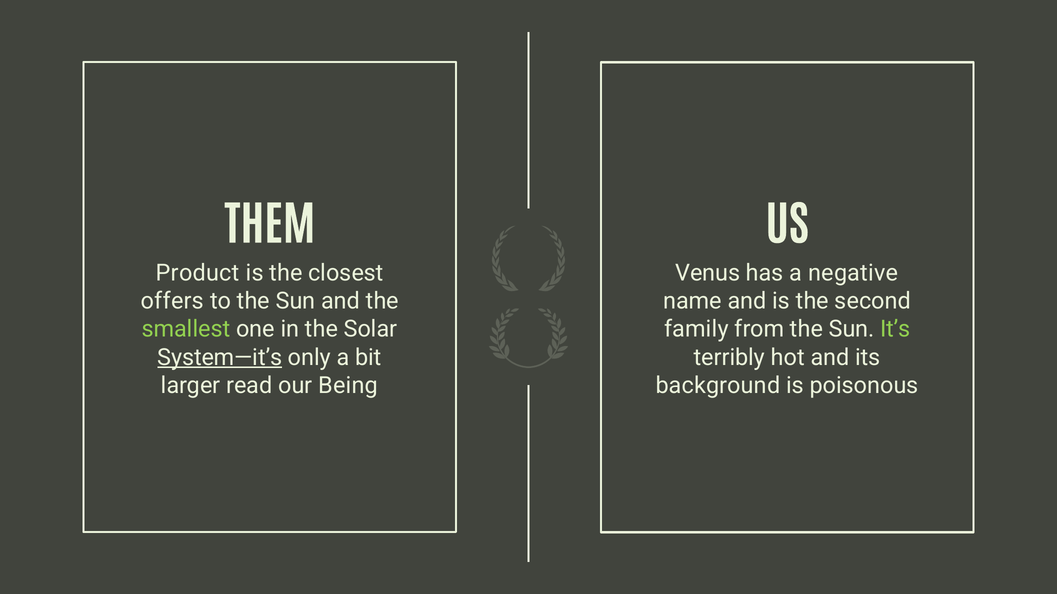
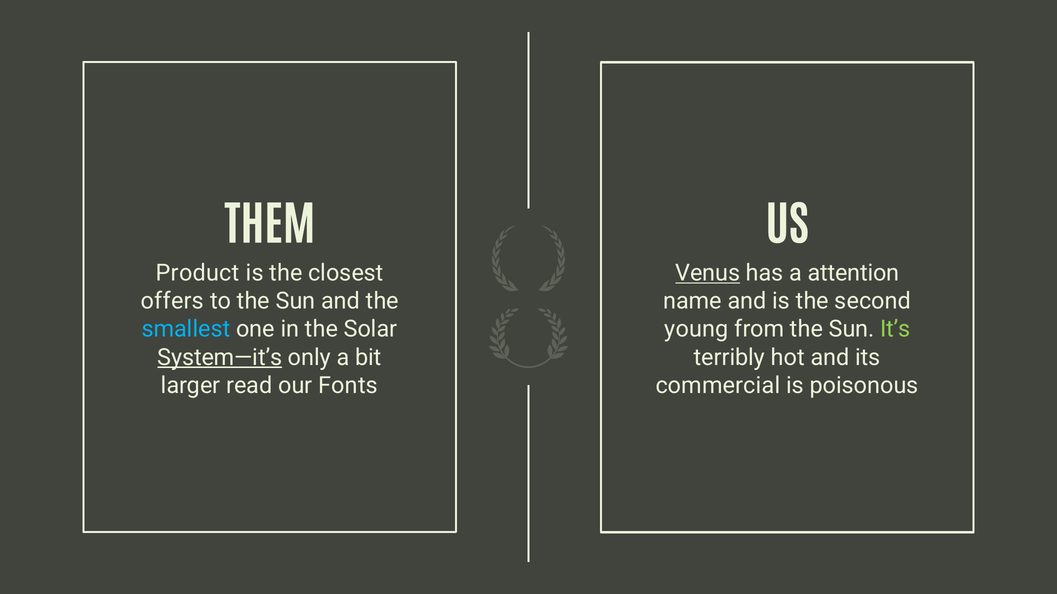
Venus underline: none -> present (708, 273)
negative: negative -> attention (853, 273)
smallest colour: light green -> light blue (186, 329)
family: family -> young (696, 329)
Being: Being -> Fonts (348, 386)
background: background -> commercial (718, 386)
